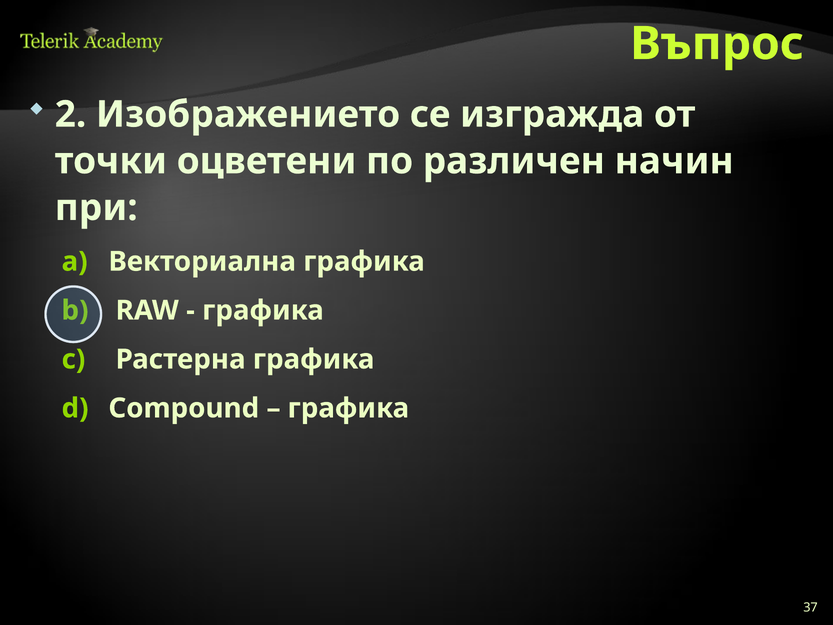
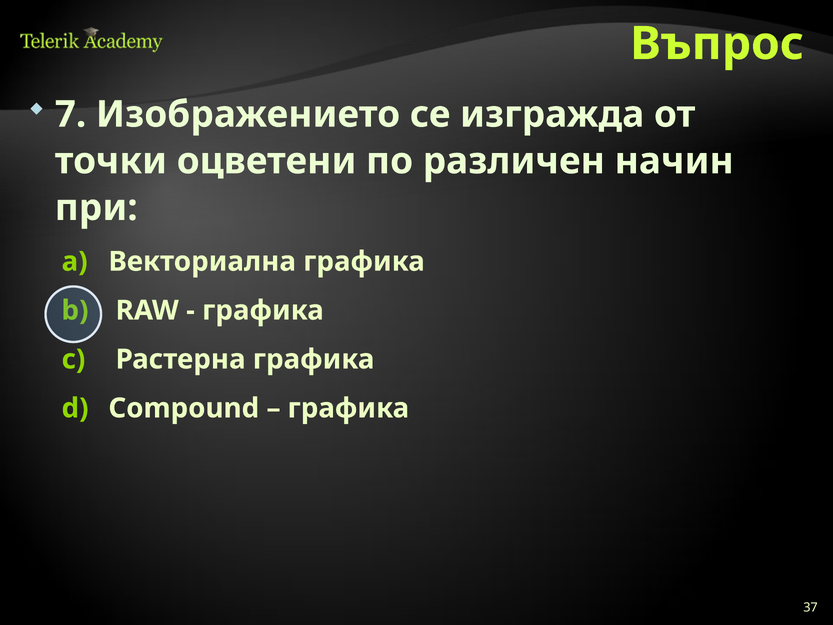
2: 2 -> 7 (71, 114)
